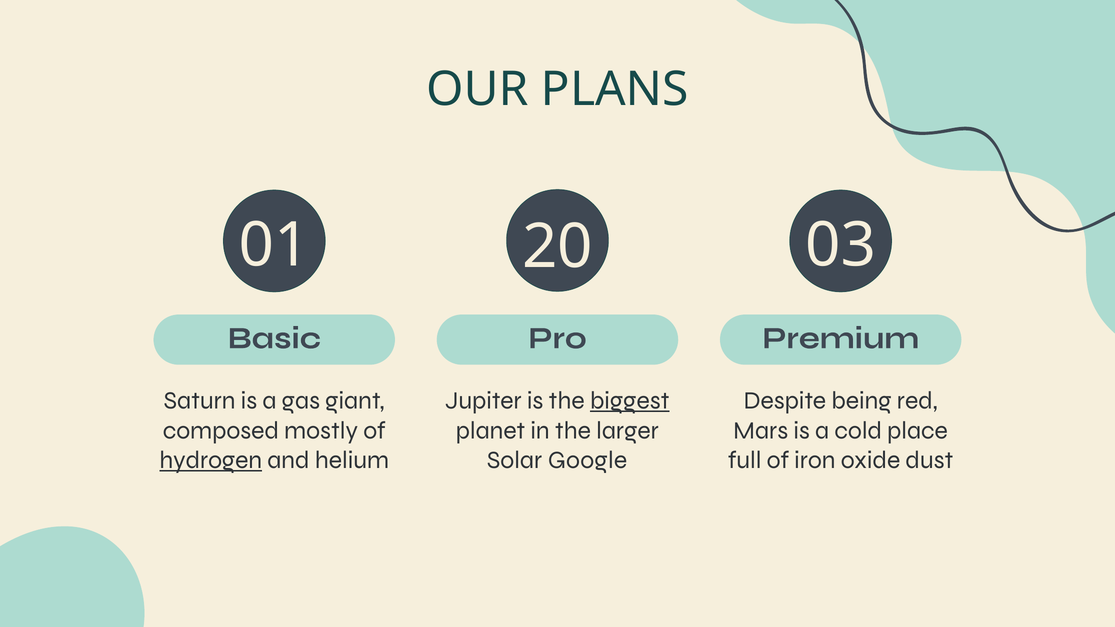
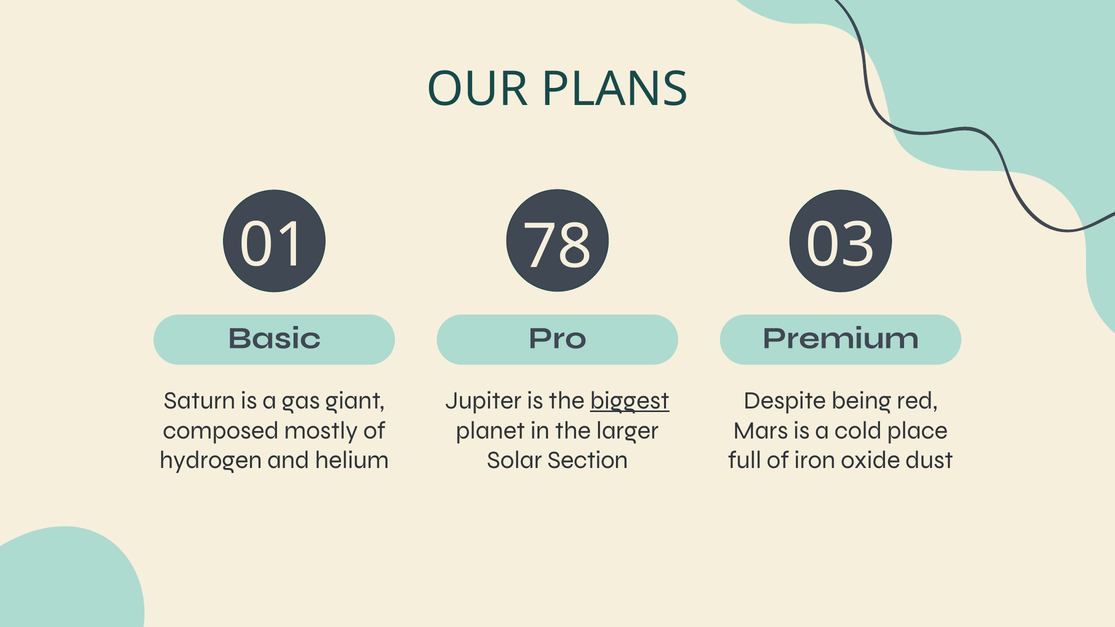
20: 20 -> 78 (557, 247)
hydrogen underline: present -> none (211, 460)
Google: Google -> Section (588, 460)
